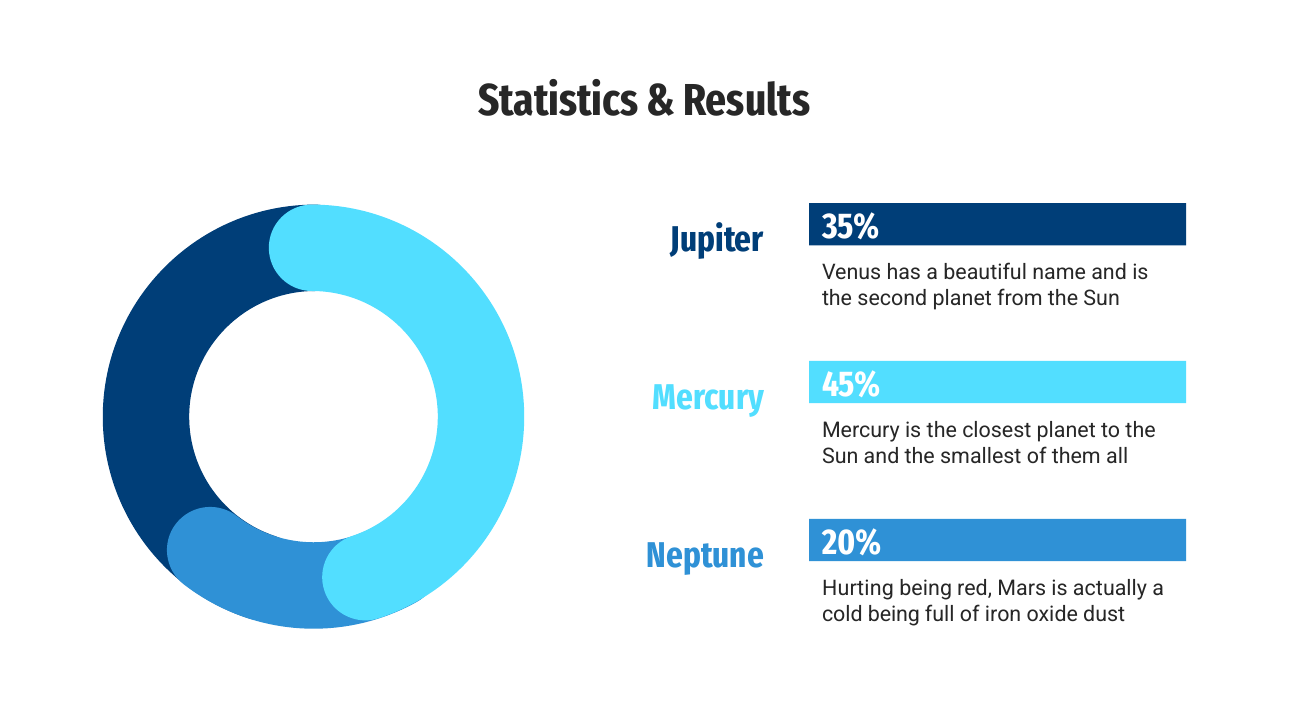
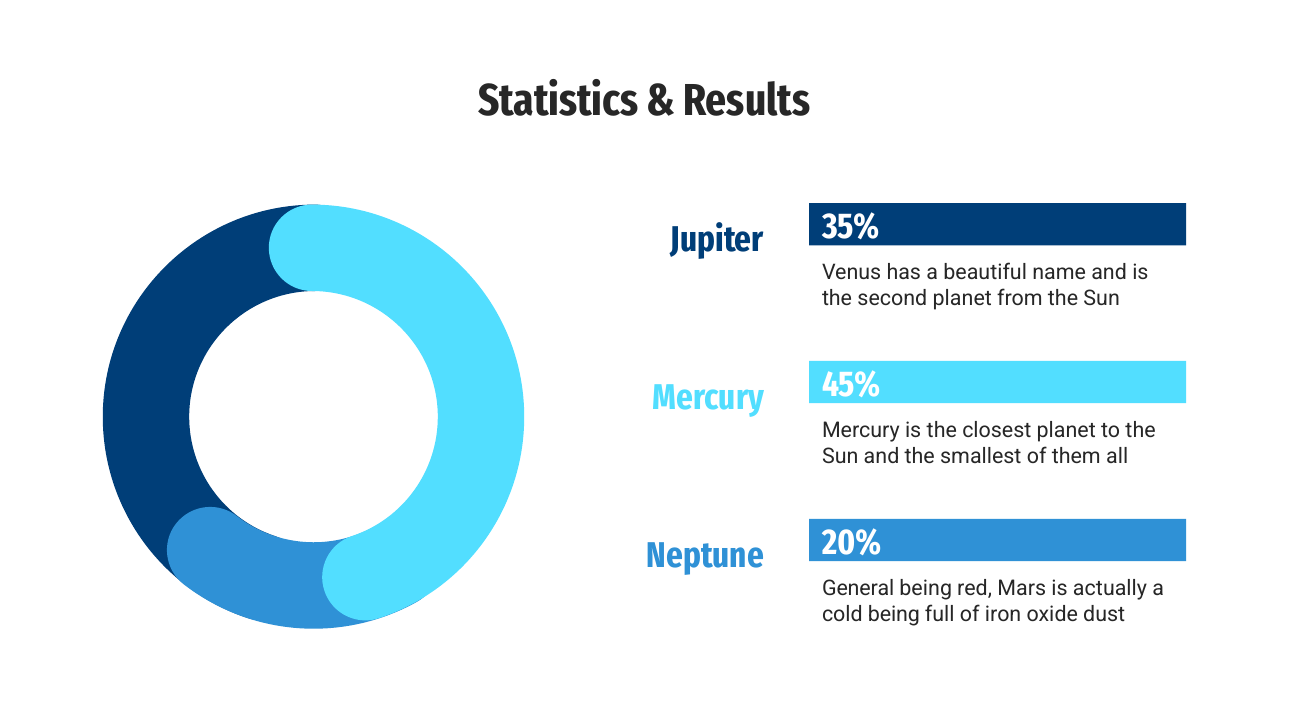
Hurting: Hurting -> General (858, 588)
